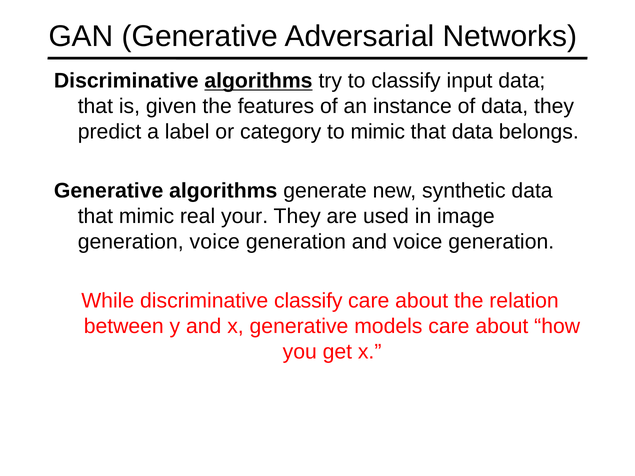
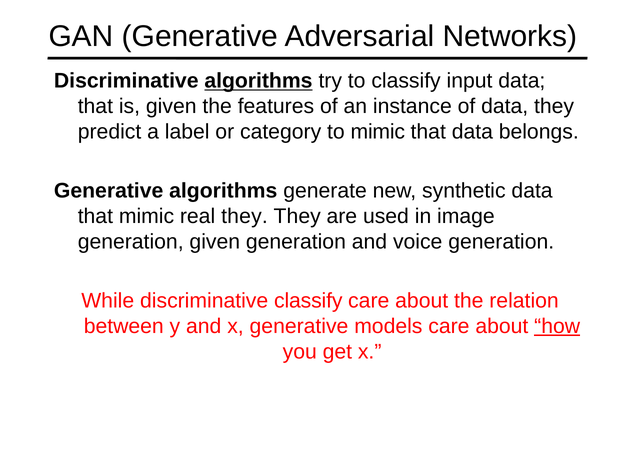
real your: your -> they (244, 216)
generation voice: voice -> given (215, 242)
how underline: none -> present (557, 326)
